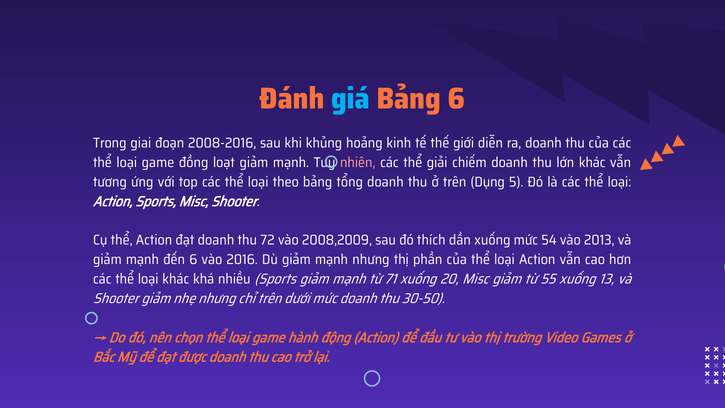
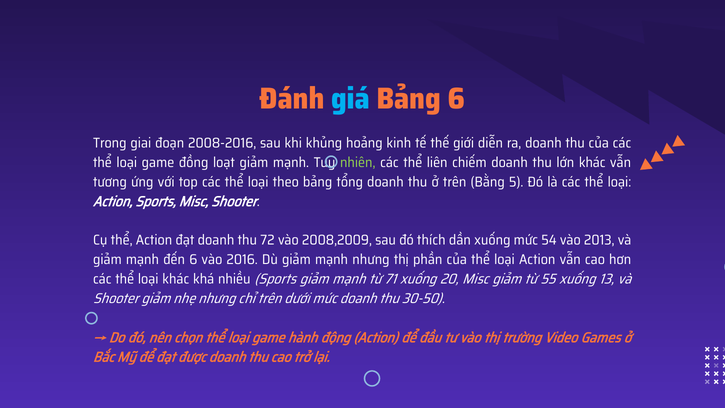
nhiên colour: pink -> light green (358, 162)
giải: giải -> liên (437, 162)
Dụng: Dụng -> Bằng (488, 182)
